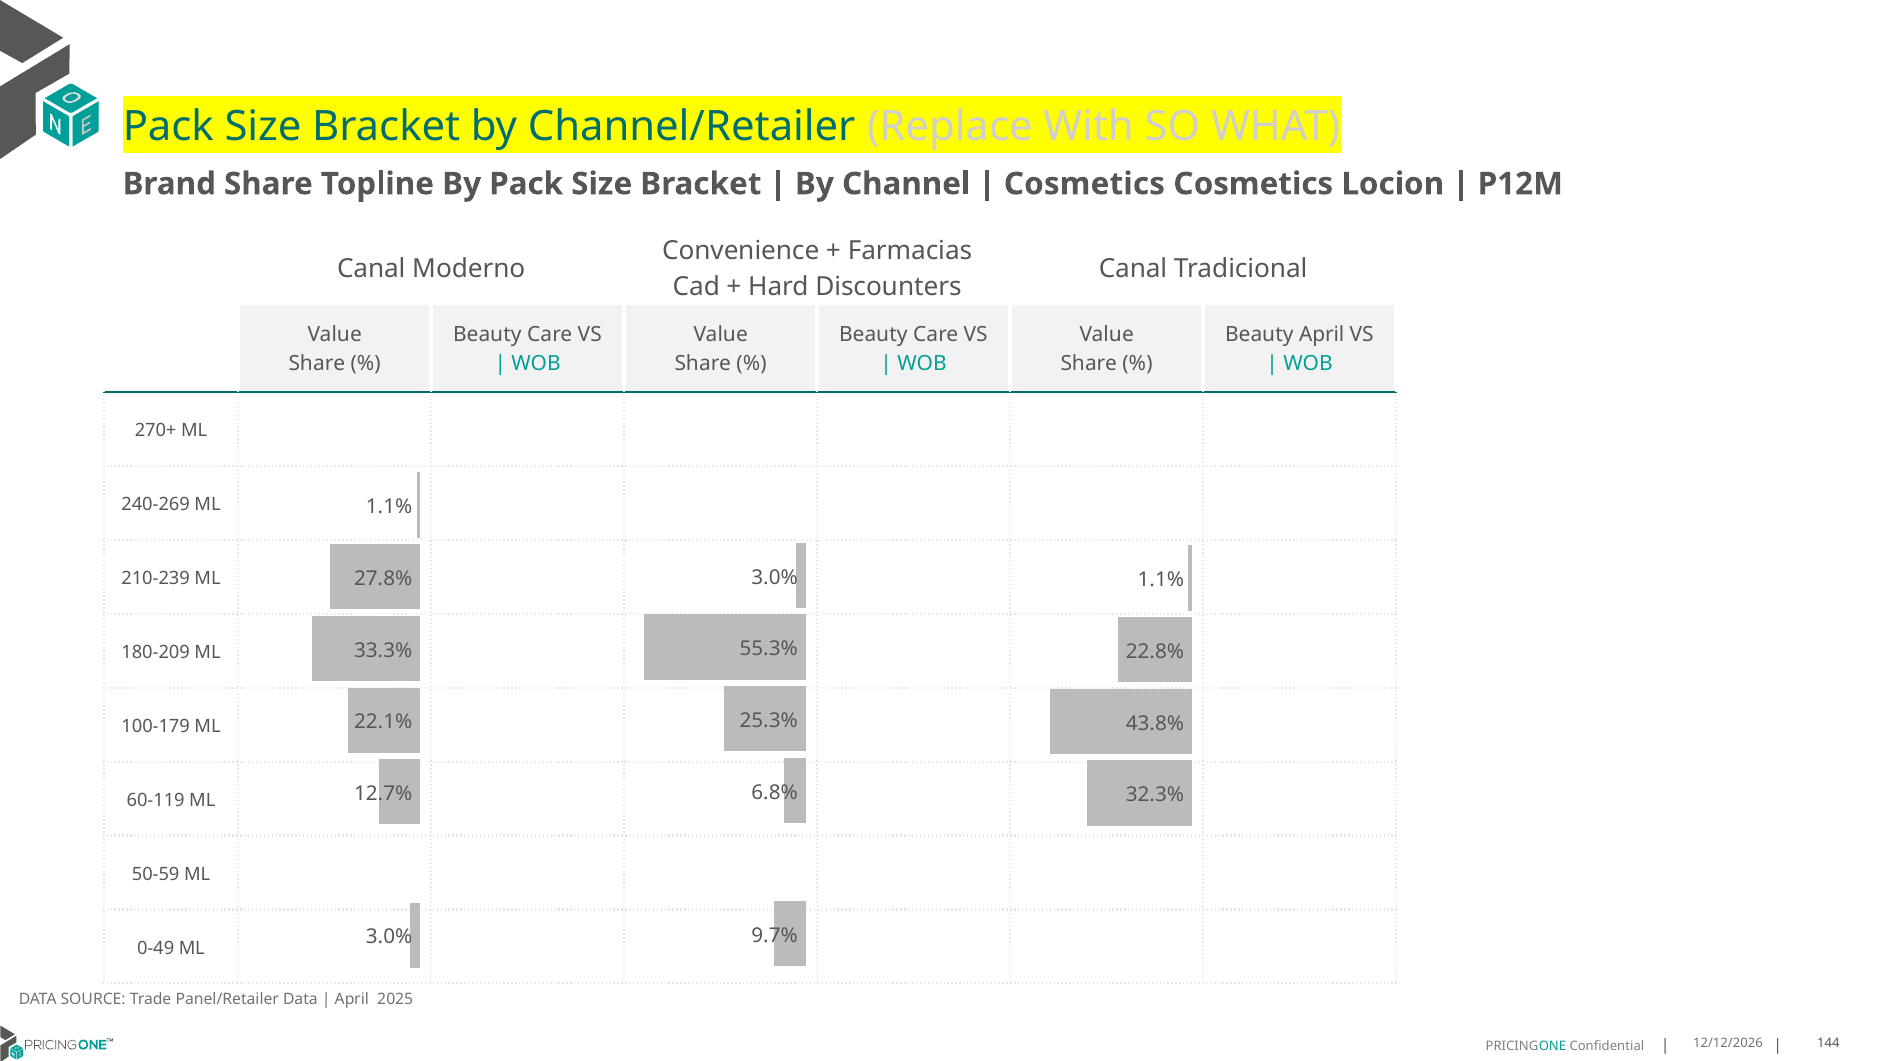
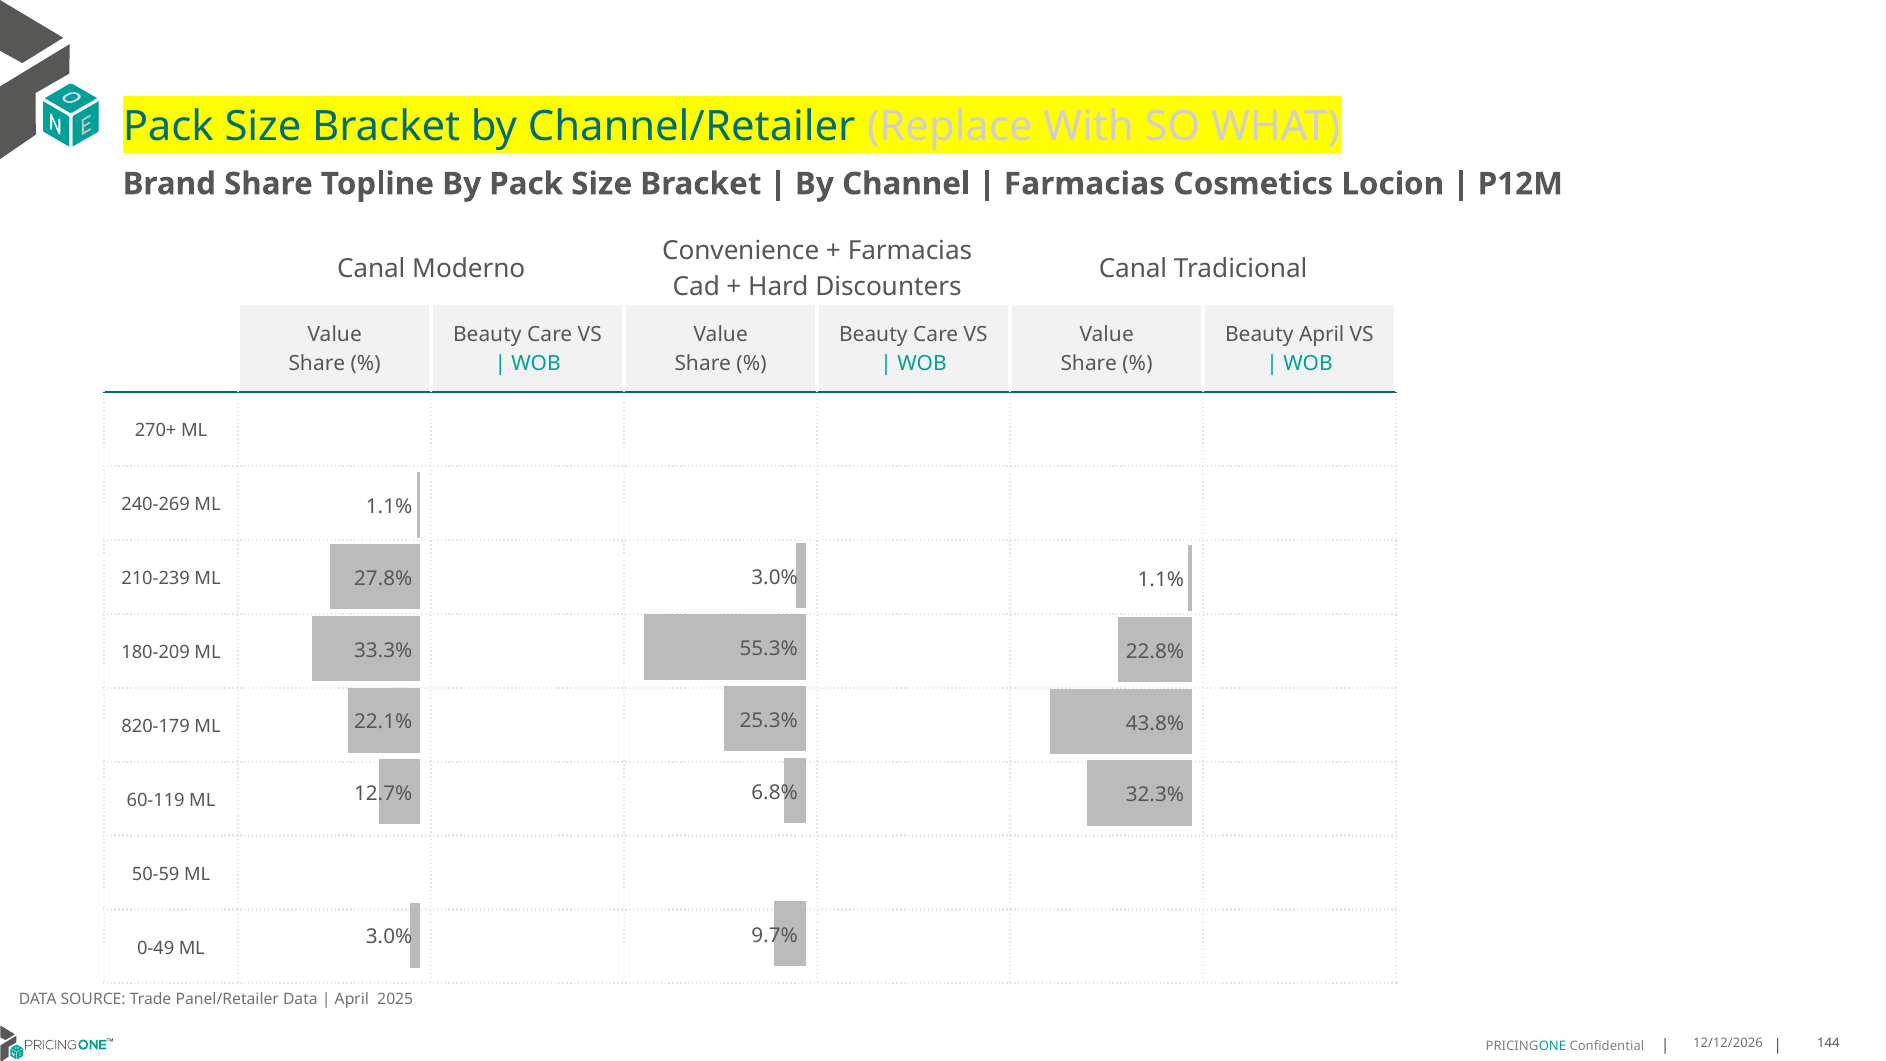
Cosmetics: Cosmetics -> Farmacias (1084, 184)
100-179: 100-179 -> 820-179 (156, 726)
